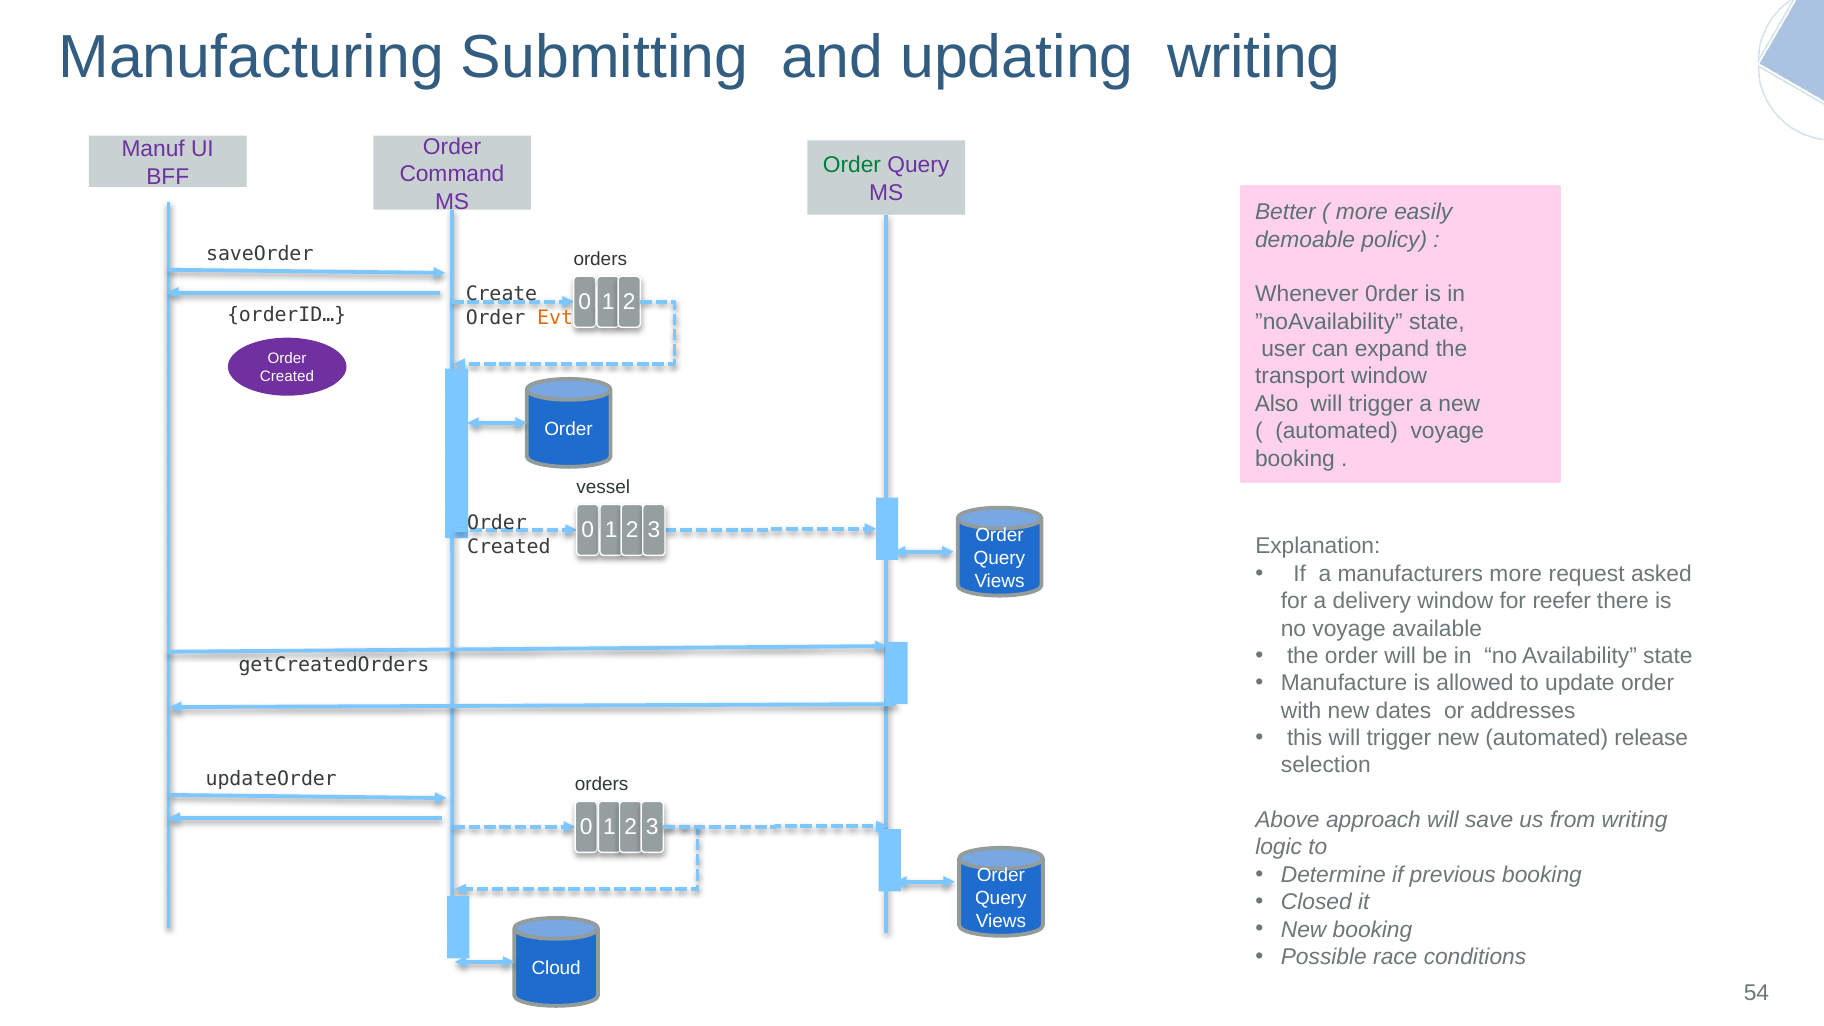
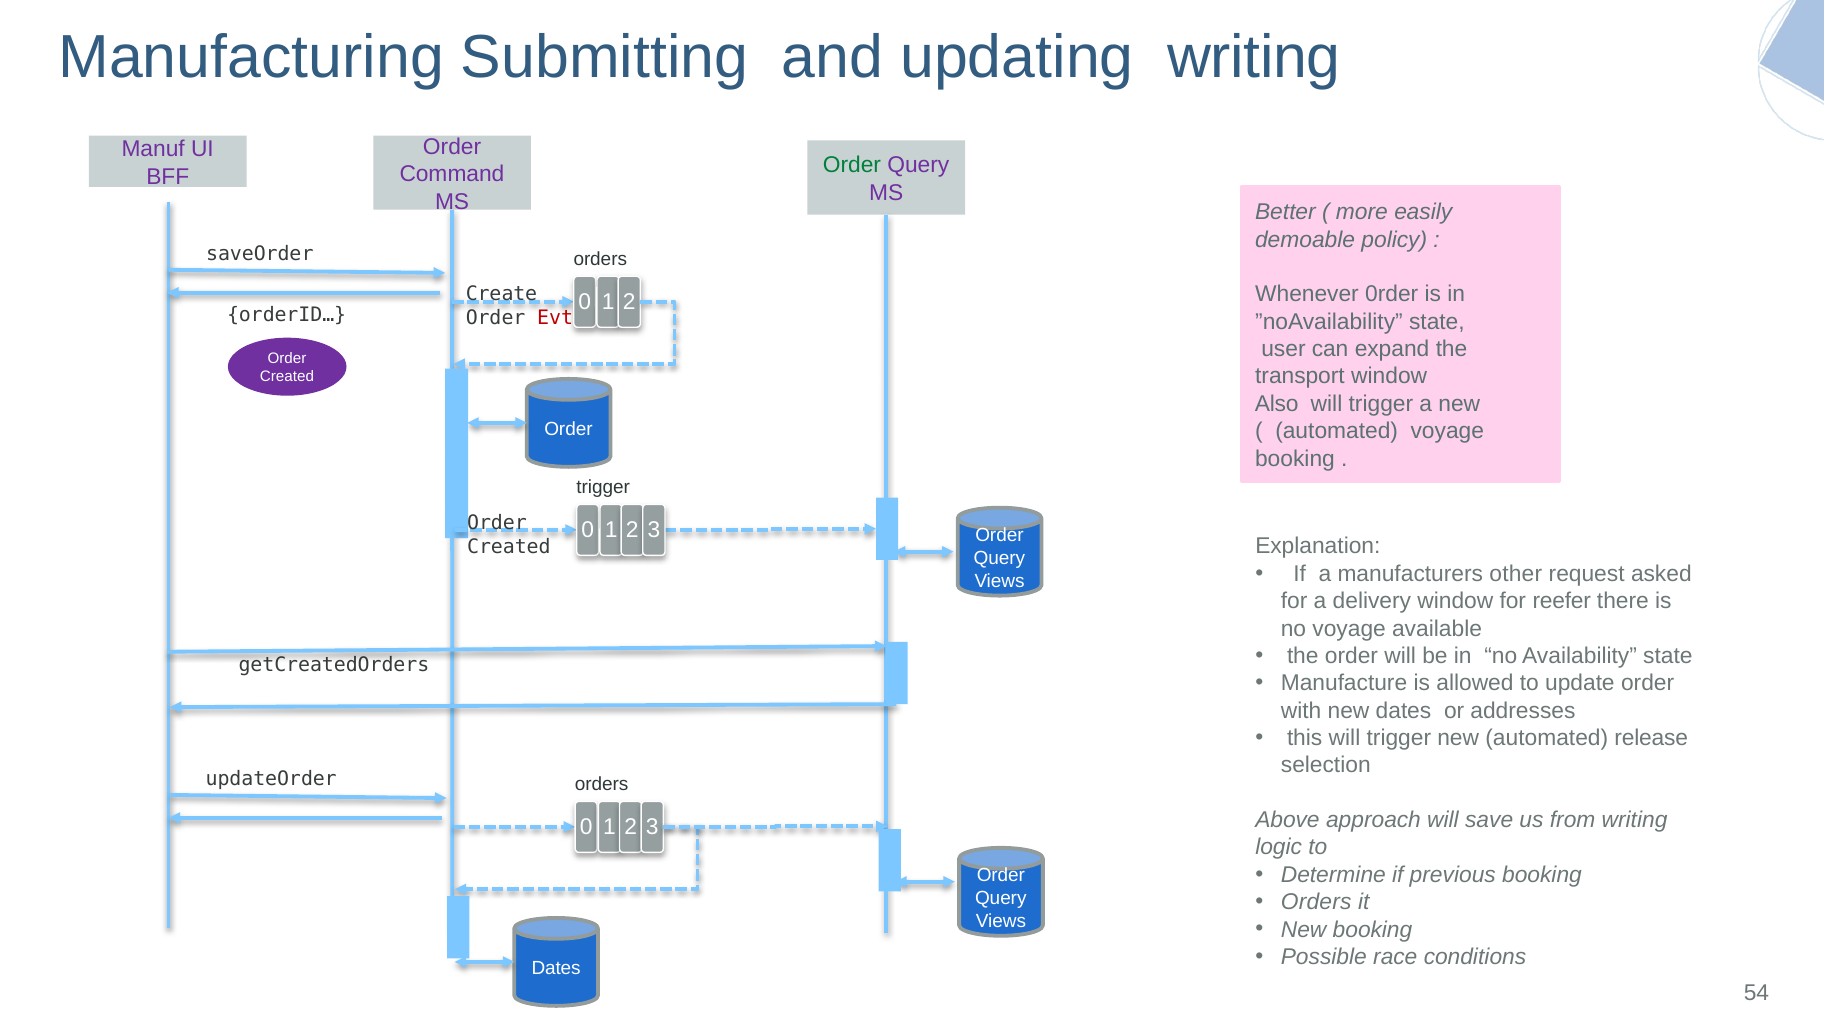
Evt colour: orange -> red (555, 318)
vessel: vessel -> trigger (603, 487)
manufacturers more: more -> other (1516, 574)
Closed: Closed -> Orders (1316, 902)
Cloud: Cloud -> Dates (556, 968)
